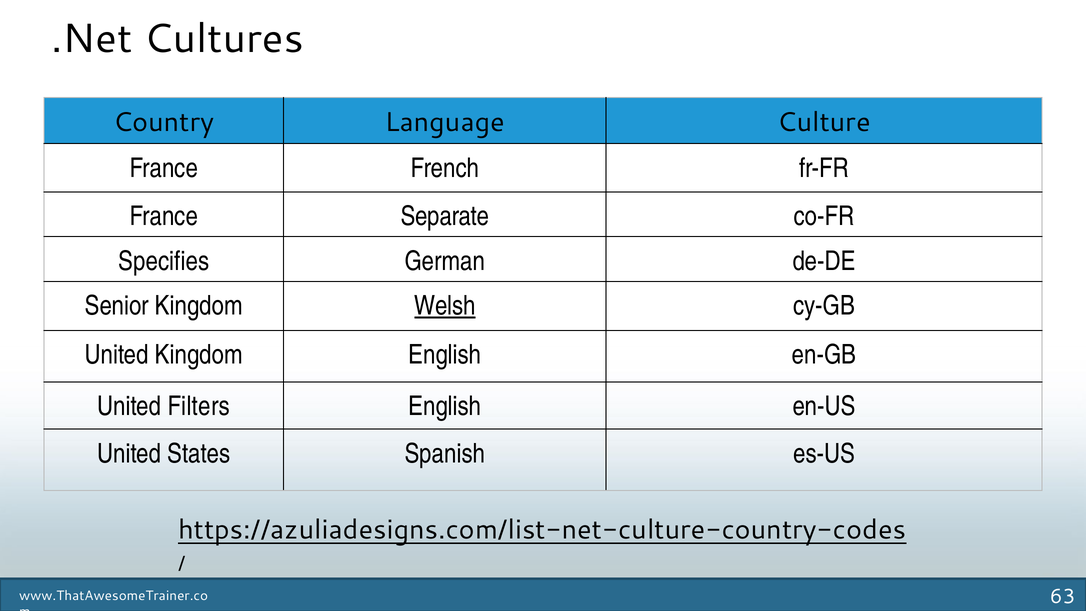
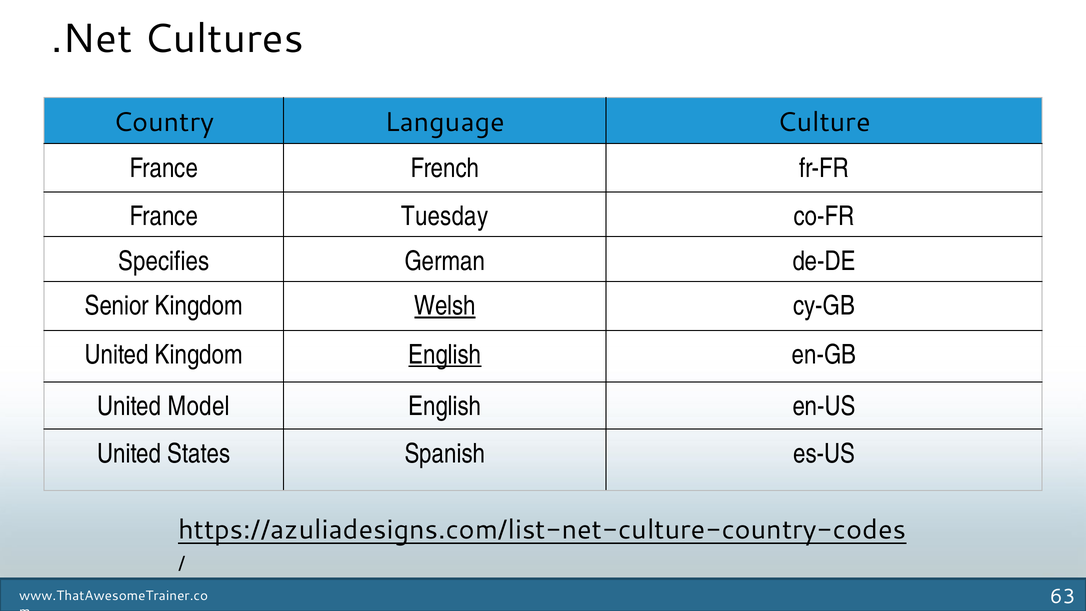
Separate: Separate -> Tuesday (445, 216)
English underline: none -> present (445, 355)
Filters: Filters -> Model (199, 406)
